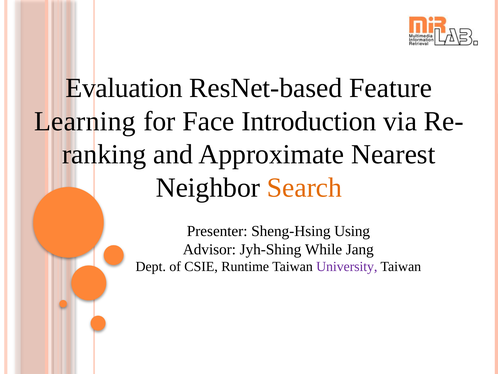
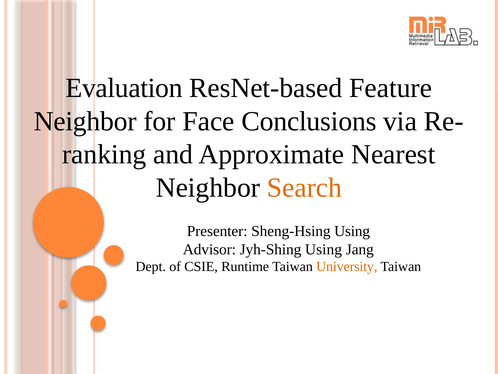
Learning: Learning -> Neighbor (85, 121)
Introduction: Introduction -> Conclusions (309, 121)
Jyh-Shing While: While -> Using (324, 249)
University colour: purple -> orange (347, 266)
